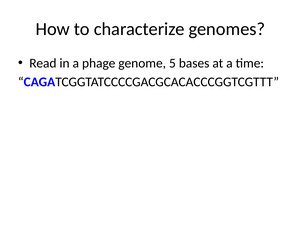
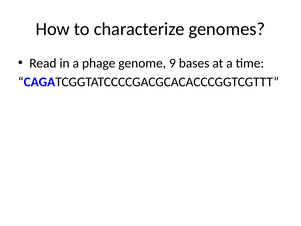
5: 5 -> 9 (172, 63)
